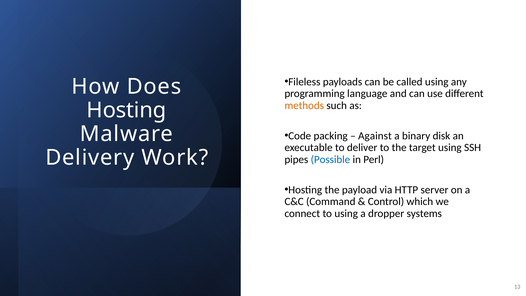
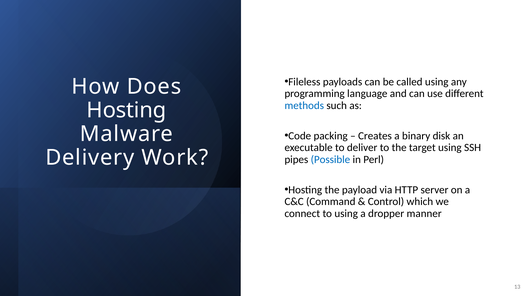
methods colour: orange -> blue (304, 105)
Against: Against -> Creates (375, 136)
systems: systems -> manner (424, 213)
